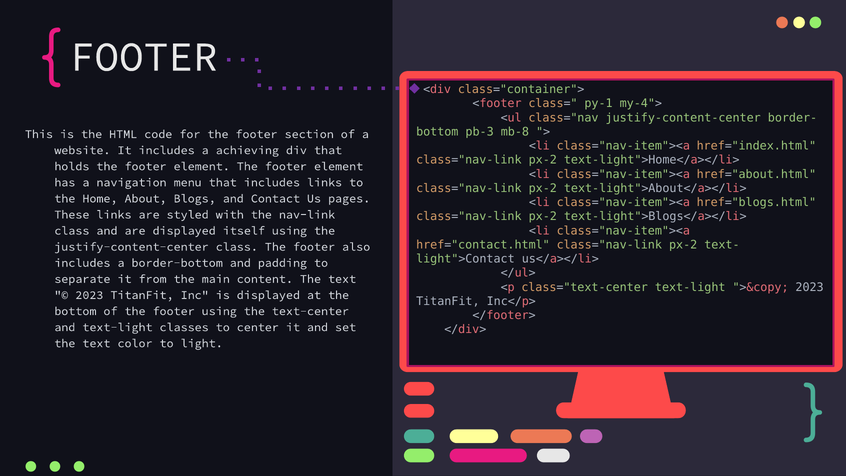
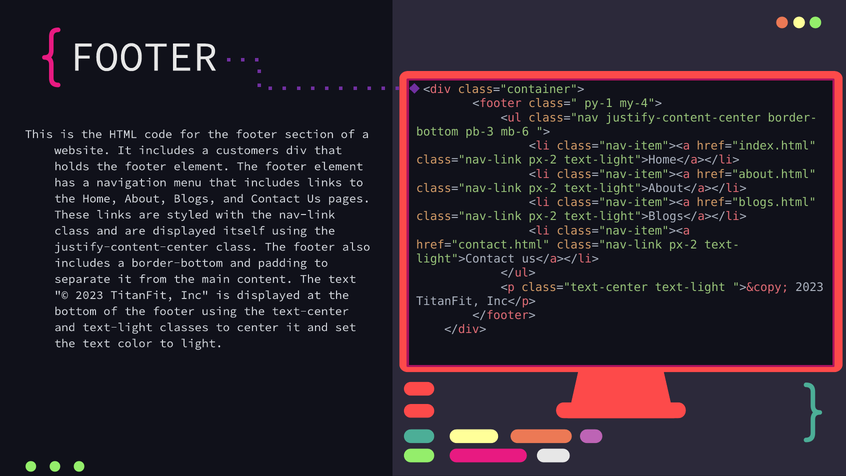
mb-8: mb-8 -> mb-6 (515, 132)
achieving: achieving -> customers (247, 150)
